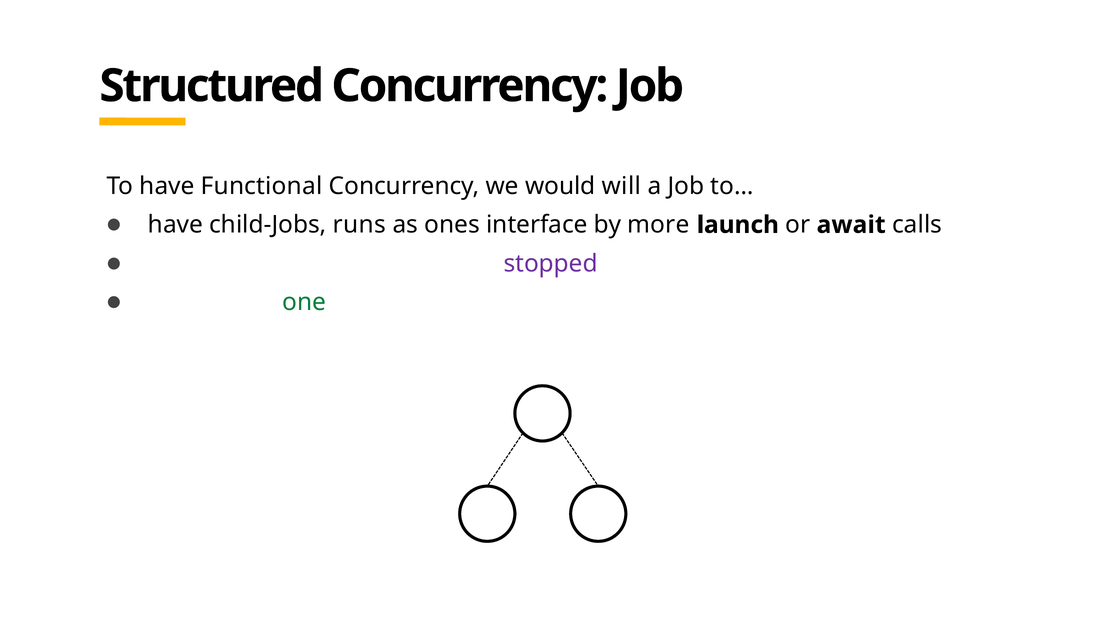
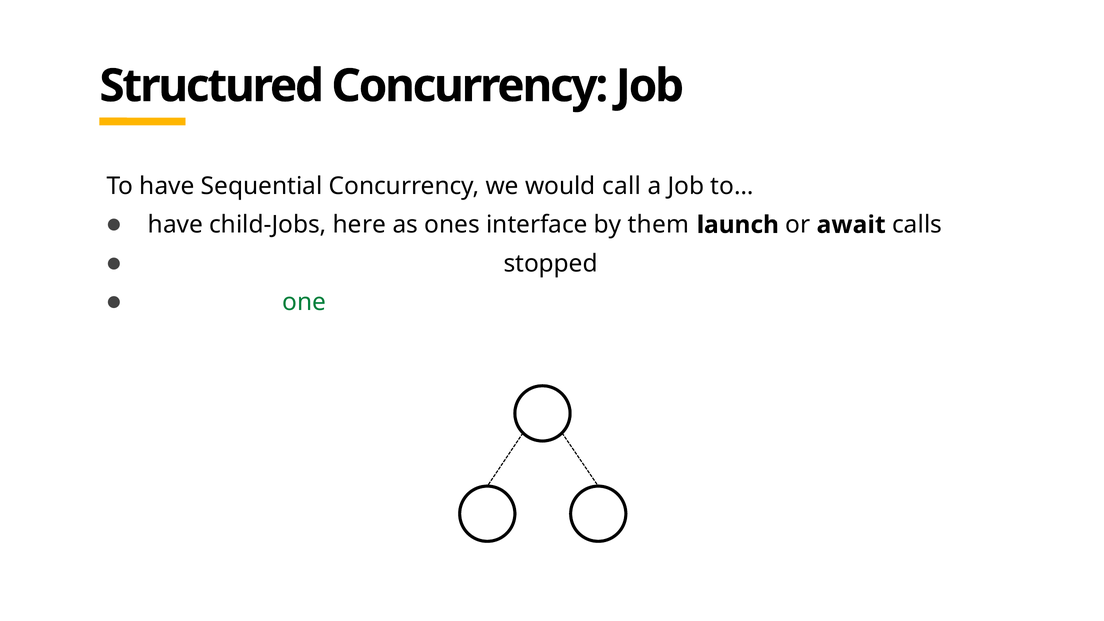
Functional: Functional -> Sequential (262, 186)
will: will -> call (621, 186)
runs: runs -> here (359, 225)
more: more -> them (658, 225)
stopped colour: purple -> black (551, 263)
